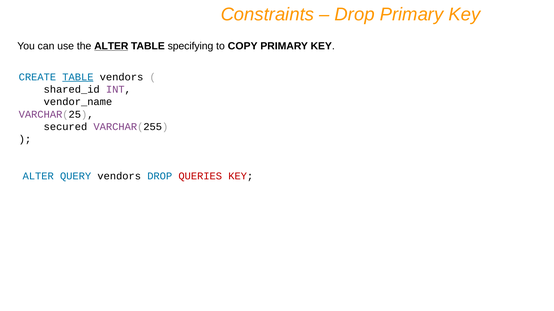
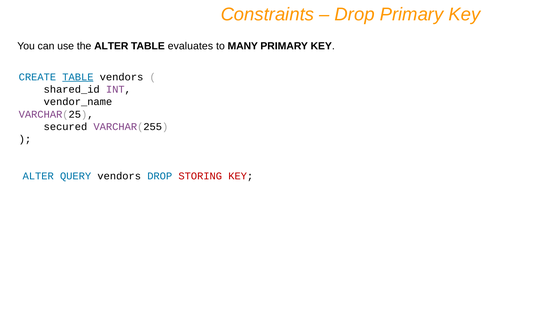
ALTER underline: present -> none (111, 46)
specifying: specifying -> evaluates (190, 46)
COPY: COPY -> MANY (243, 46)
QUERIES: QUERIES -> STORING (200, 177)
